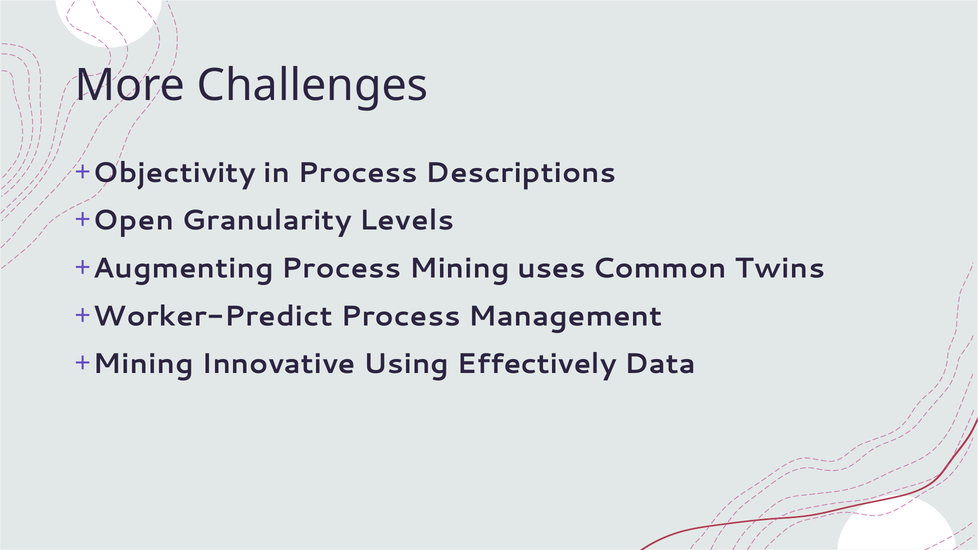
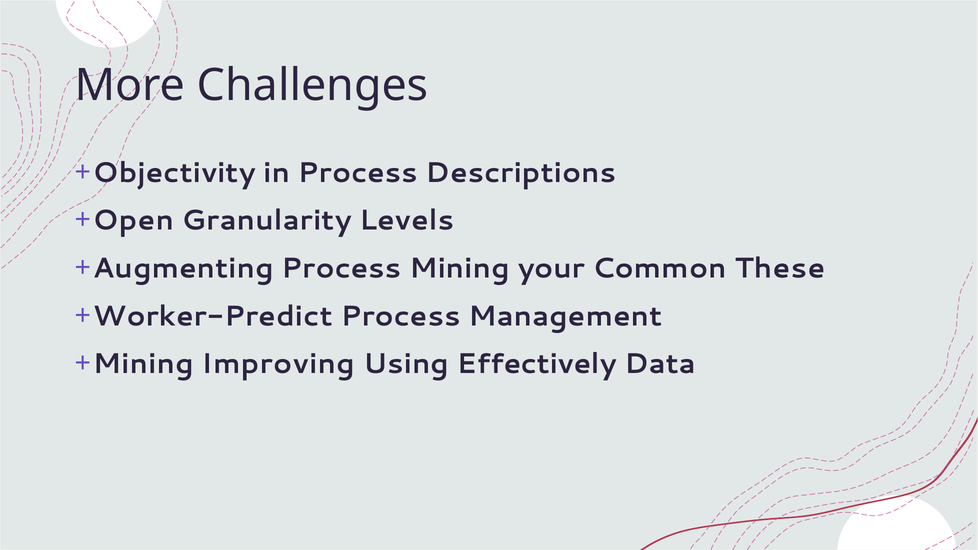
uses: uses -> your (551, 268)
Twins: Twins -> These (780, 268)
Innovative: Innovative -> Improving (278, 364)
